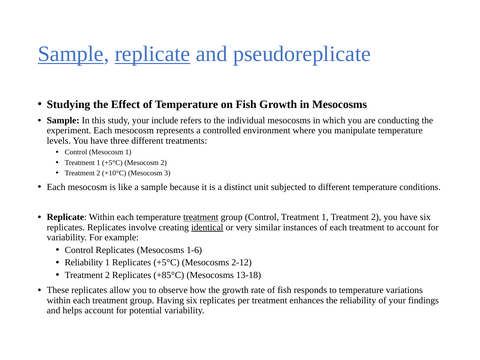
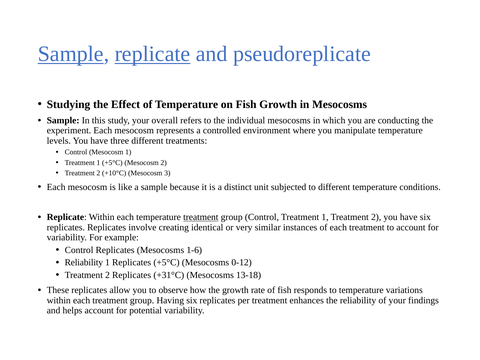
include: include -> overall (165, 120)
identical underline: present -> none (207, 227)
2-12: 2-12 -> 0-12 (242, 263)
+85°C: +85°C -> +31°C (169, 275)
